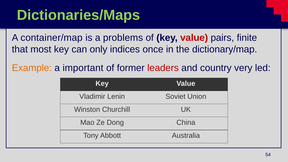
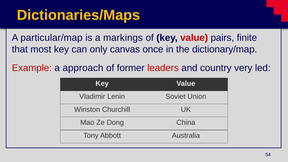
Dictionaries/Maps colour: light green -> yellow (79, 15)
container/map: container/map -> particular/map (52, 38)
problems: problems -> markings (123, 38)
indices: indices -> canvas (125, 49)
Example colour: orange -> red (32, 68)
important: important -> approach (83, 68)
